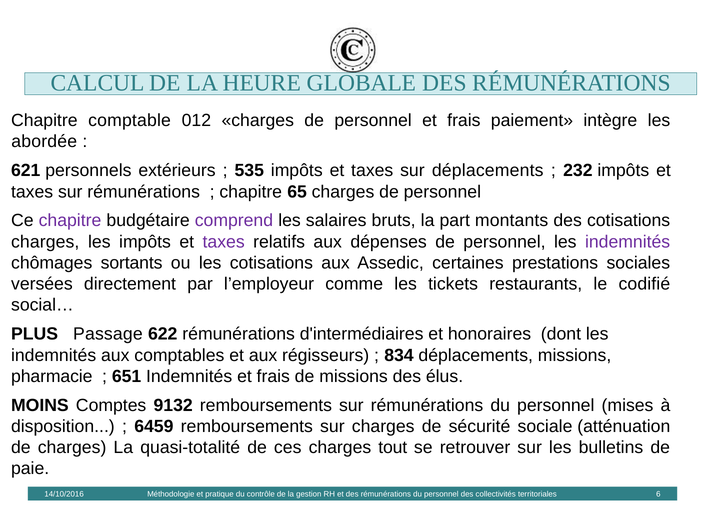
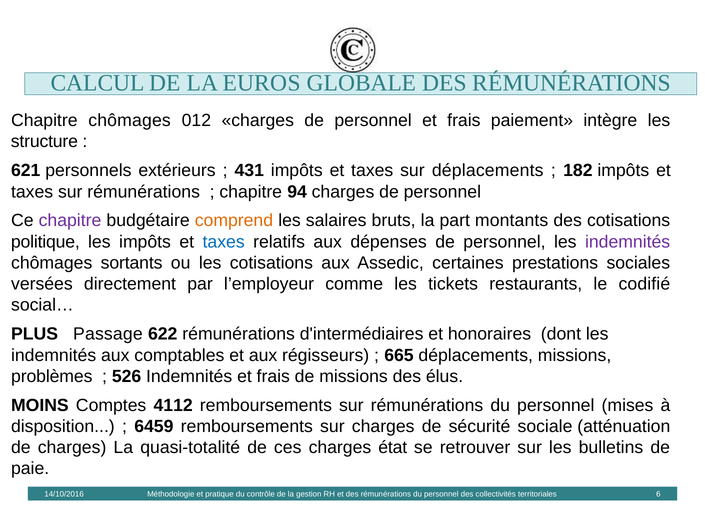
HEURE: HEURE -> EUROS (262, 83)
Chapitre comptable: comptable -> chômages (130, 121)
abordée: abordée -> structure (44, 142)
535: 535 -> 431 (249, 171)
232: 232 -> 182 (578, 171)
65: 65 -> 94 (297, 192)
comprend colour: purple -> orange (234, 221)
charges: charges -> politique (45, 242)
taxes colour: purple -> blue (224, 242)
834: 834 -> 665 (399, 356)
pharmacie: pharmacie -> problèmes (52, 377)
651: 651 -> 526 (127, 377)
9132: 9132 -> 4112 (173, 406)
tout: tout -> état (393, 448)
